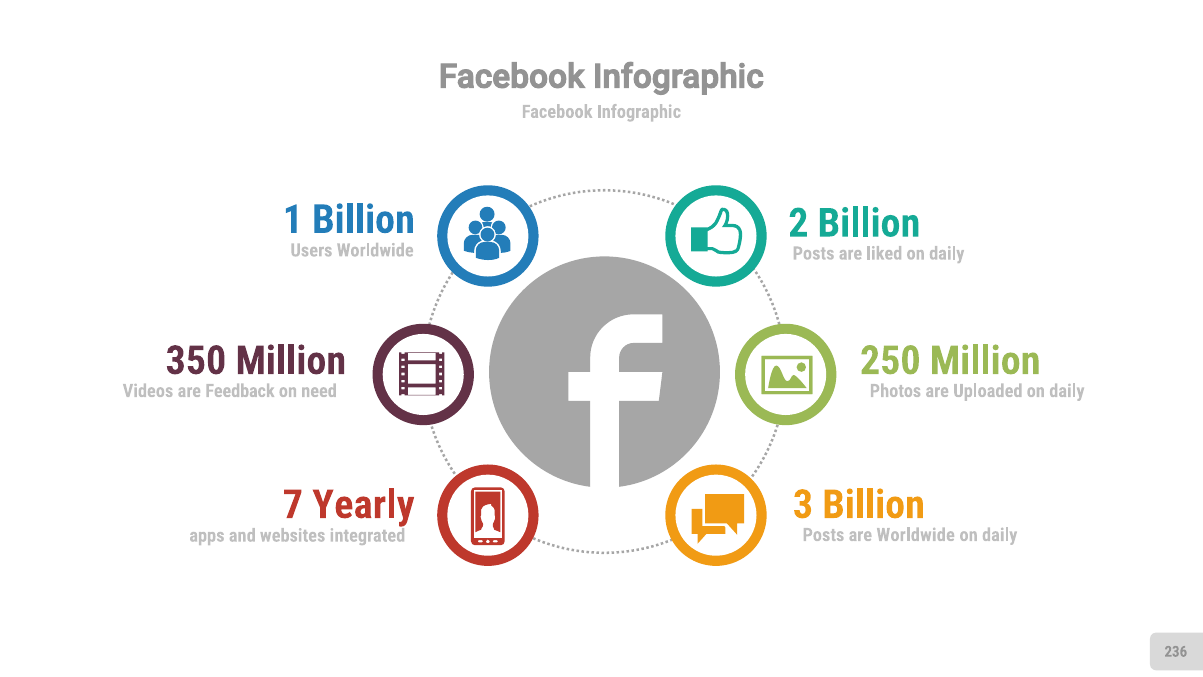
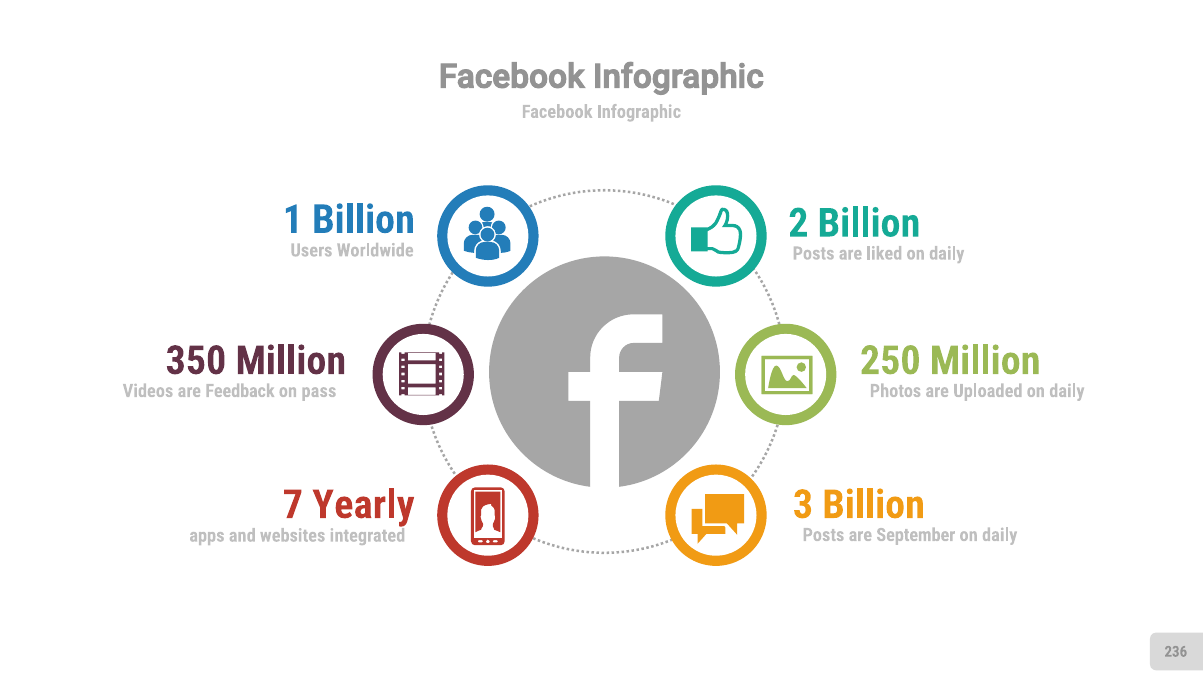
need: need -> pass (319, 391)
are Worldwide: Worldwide -> September (916, 535)
